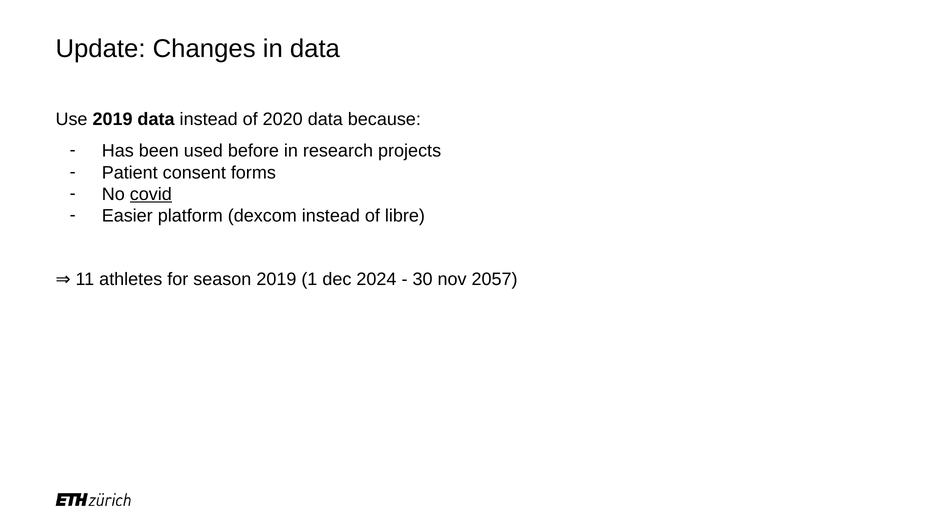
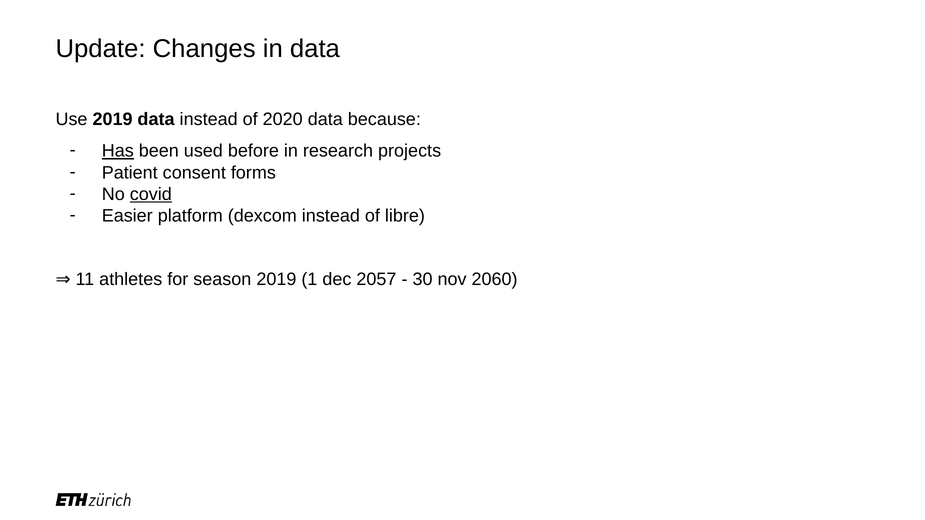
Has underline: none -> present (118, 151)
2024: 2024 -> 2057 (376, 280)
2057: 2057 -> 2060 (495, 280)
